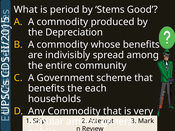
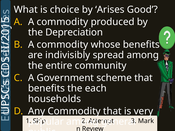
period: period -> choice (65, 10)
Stems: Stems -> Arises (110, 10)
